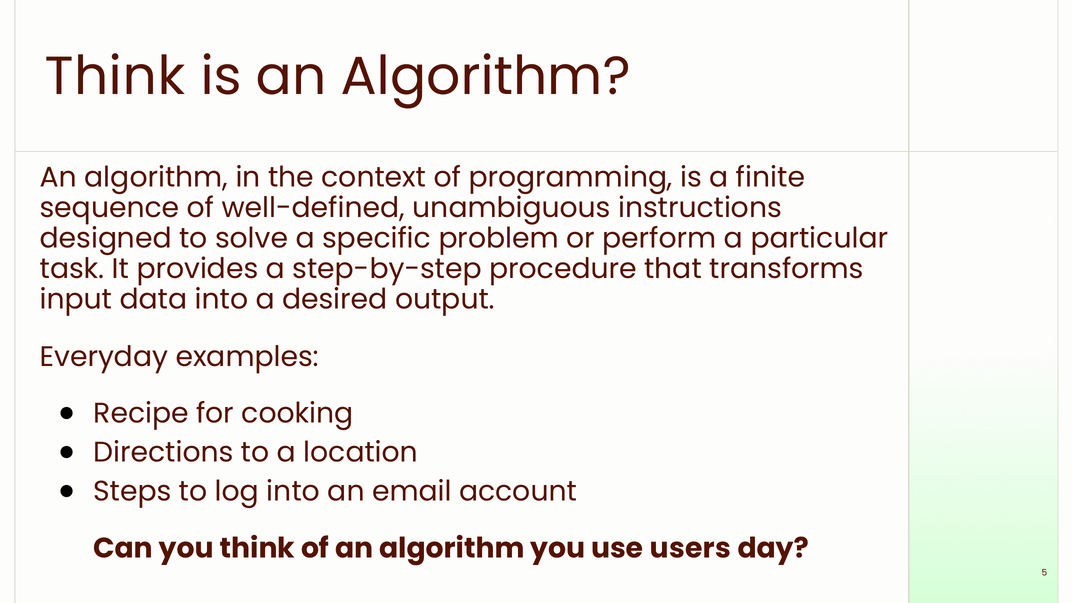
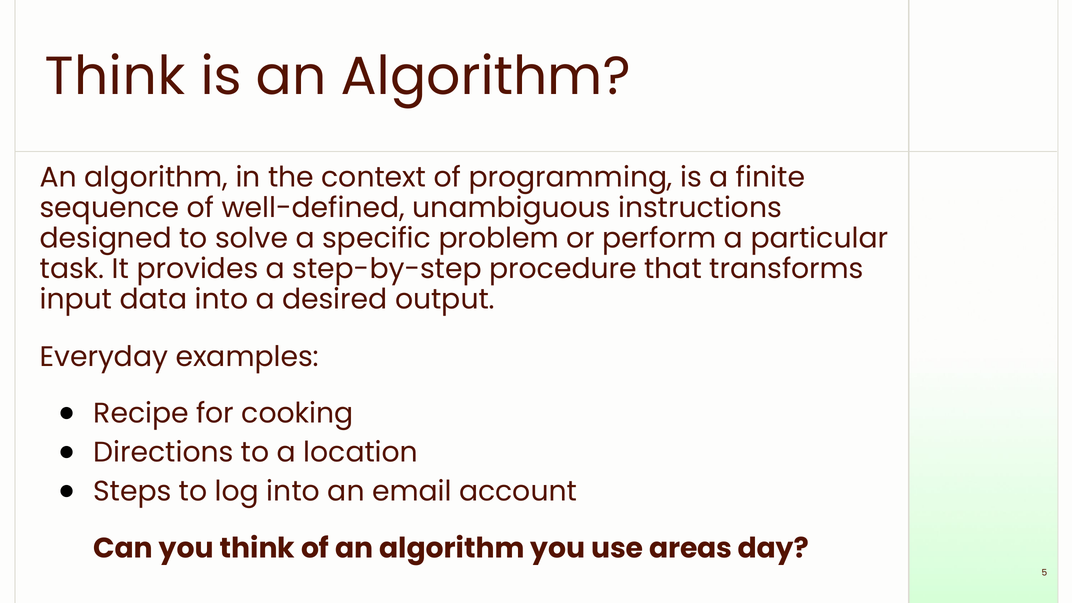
users: users -> areas (691, 548)
